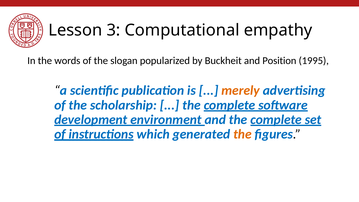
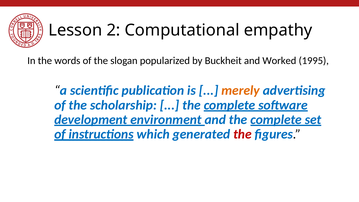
3: 3 -> 2 (113, 30)
Position: Position -> Worked (279, 61)
the colour: orange -> red (242, 134)
